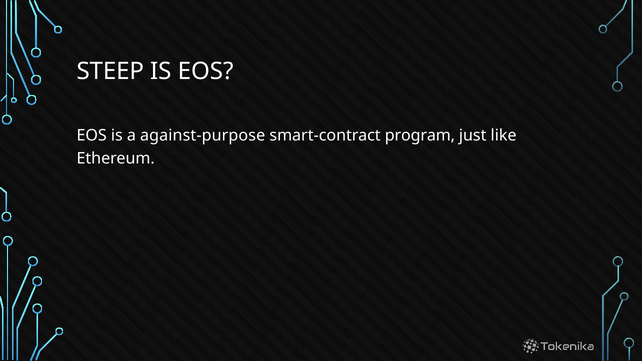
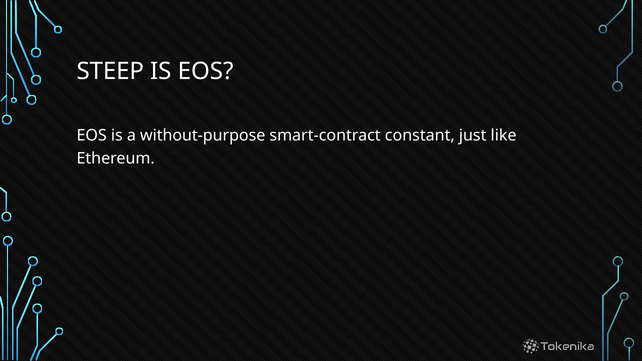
against-purpose: against-purpose -> without-purpose (203, 135)
program: program -> constant (420, 135)
